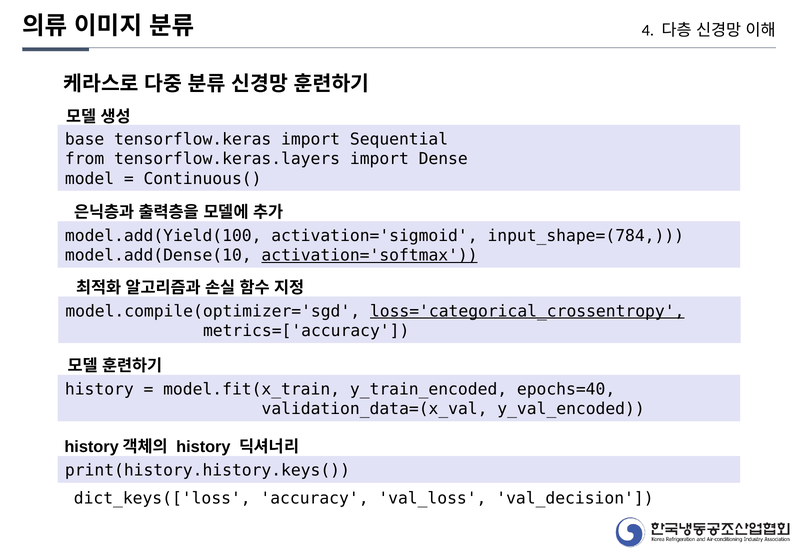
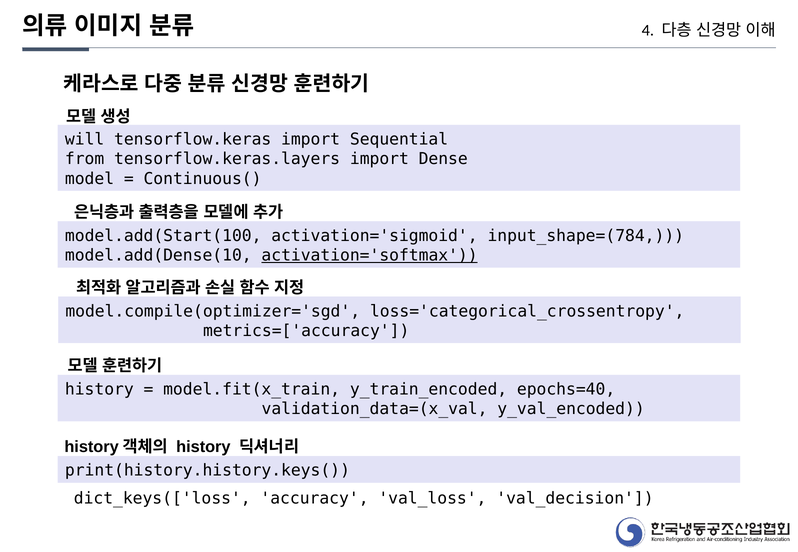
base: base -> will (85, 139)
model.add(Yield(100: model.add(Yield(100 -> model.add(Start(100 (163, 236)
loss='categorical_crossentropy underline: present -> none (527, 311)
